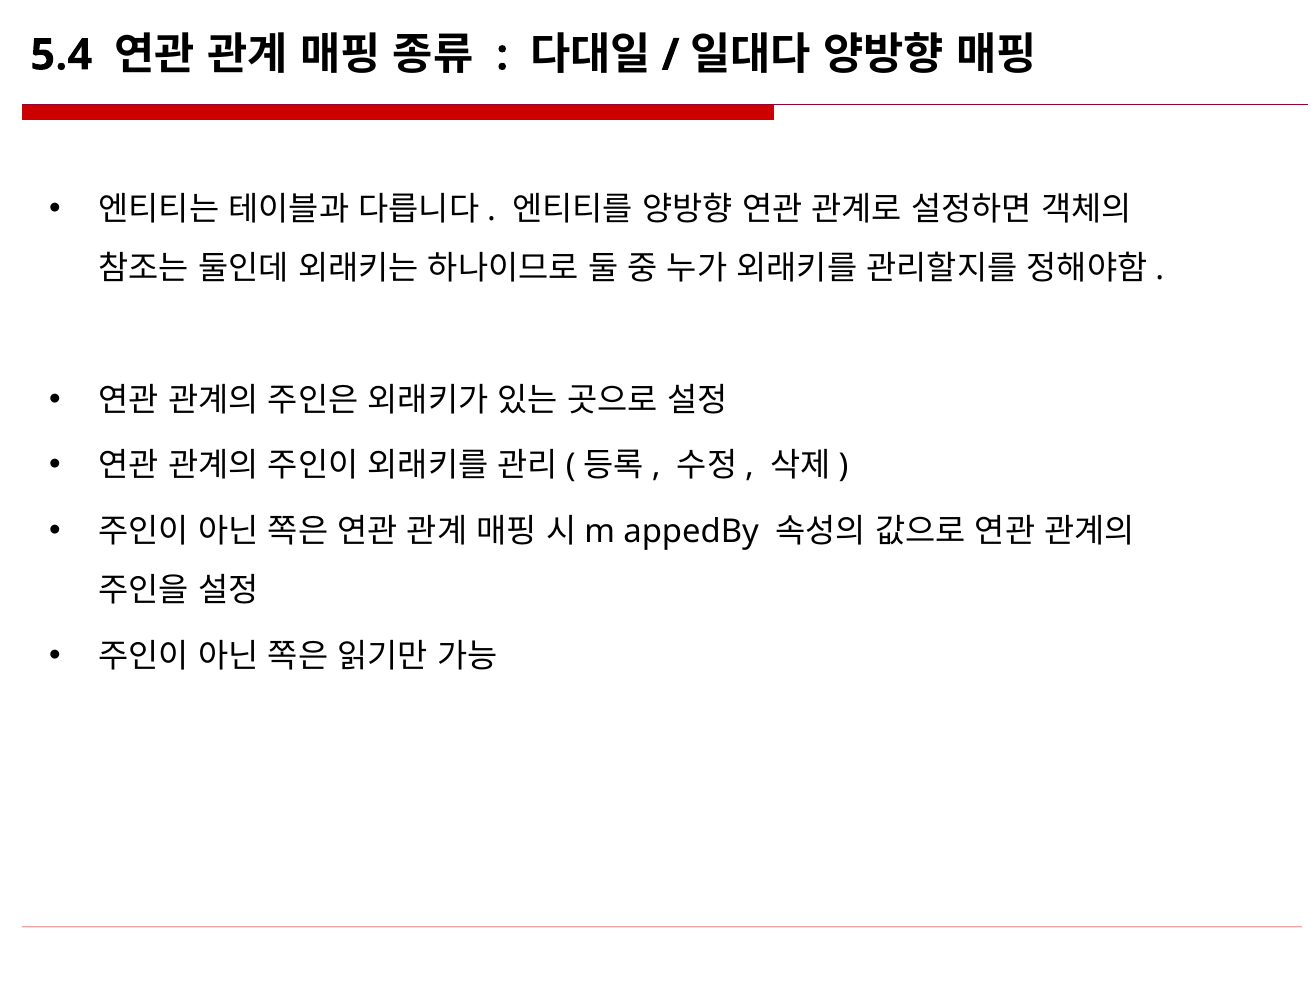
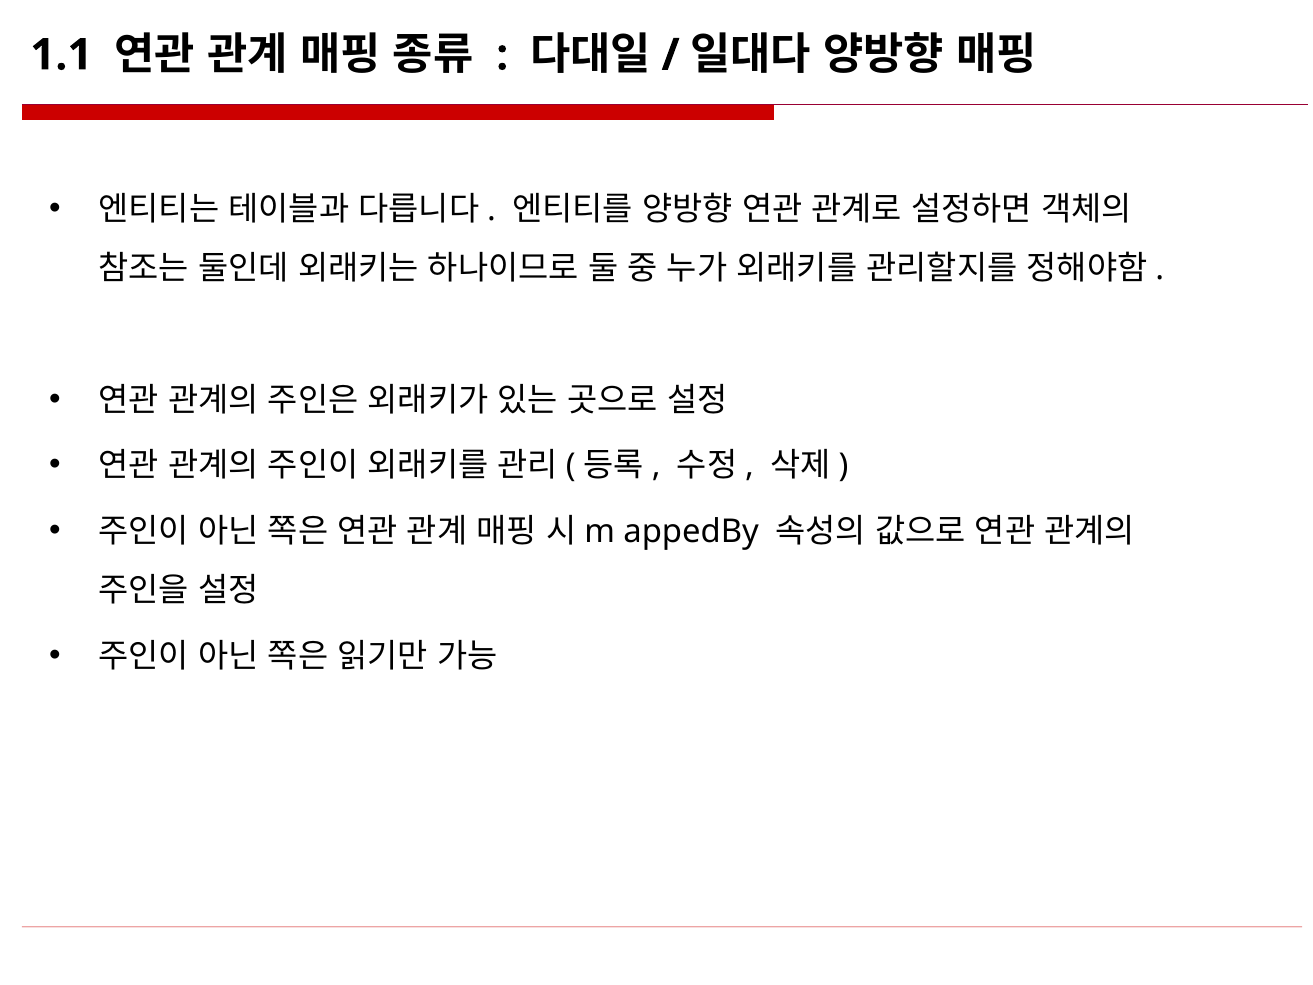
5.4: 5.4 -> 1.1 (61, 55)
